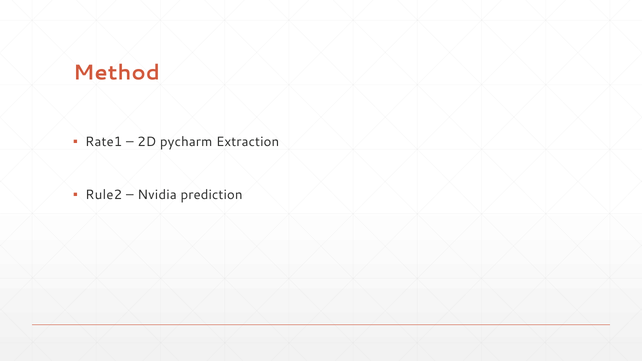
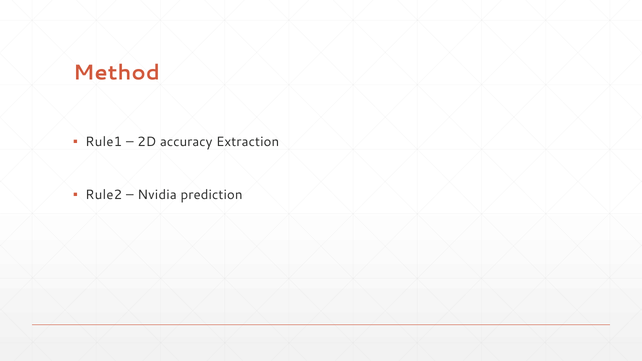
Rate1: Rate1 -> Rule1 (104, 142)
pycharm: pycharm -> accuracy (186, 142)
